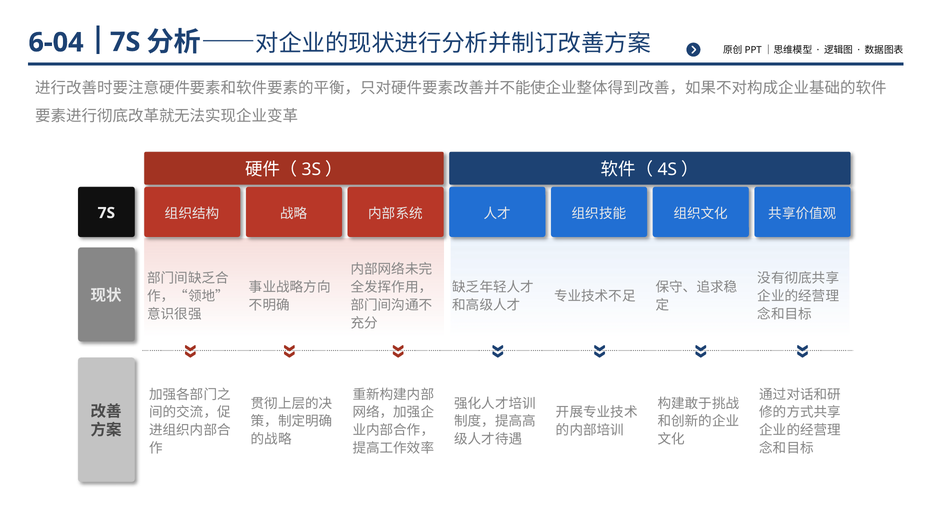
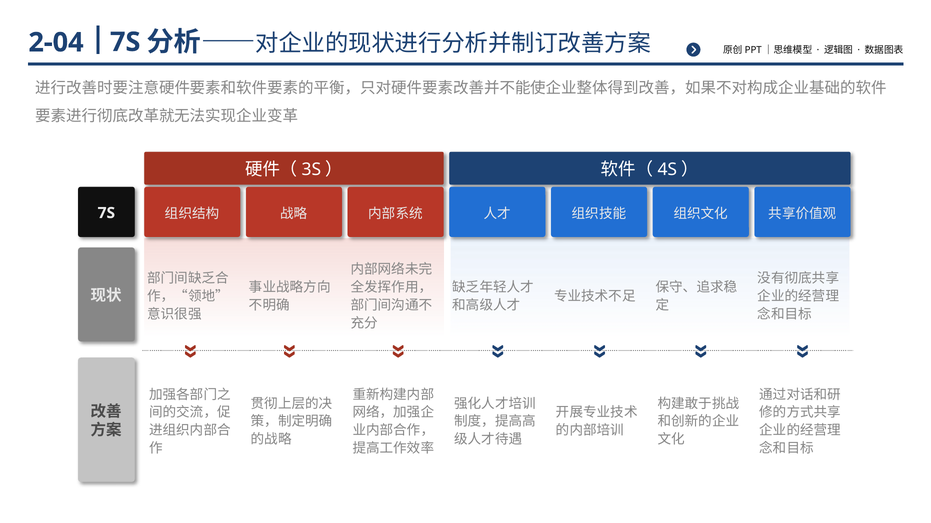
6-04: 6-04 -> 2-04 (56, 43)
